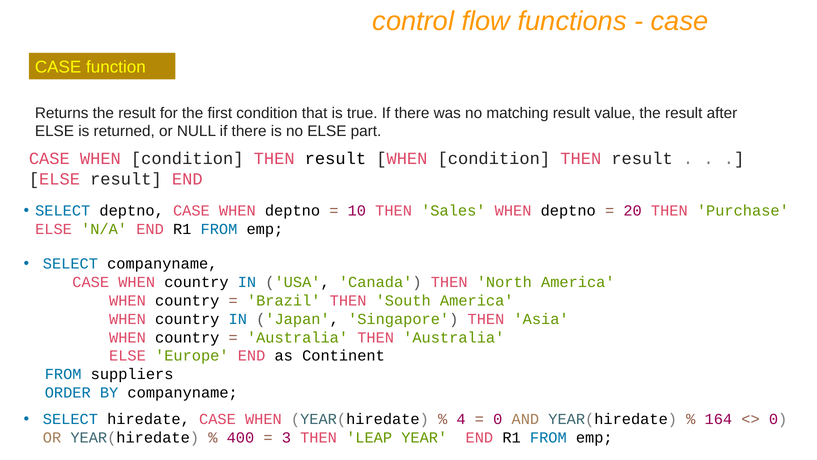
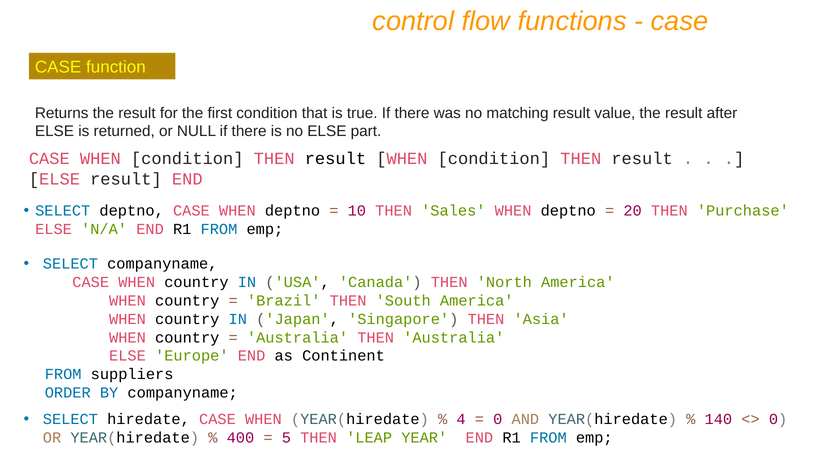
164: 164 -> 140 (718, 419)
3: 3 -> 5 (286, 437)
